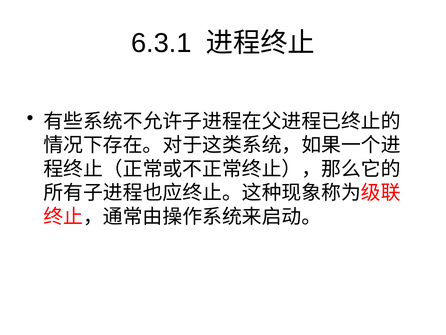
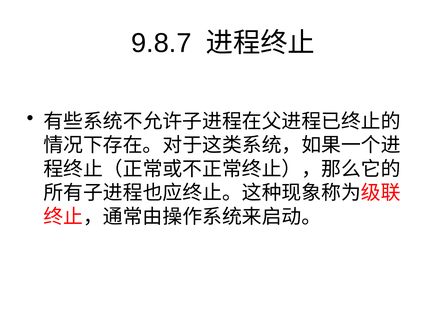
6.3.1: 6.3.1 -> 9.8.7 (161, 43)
